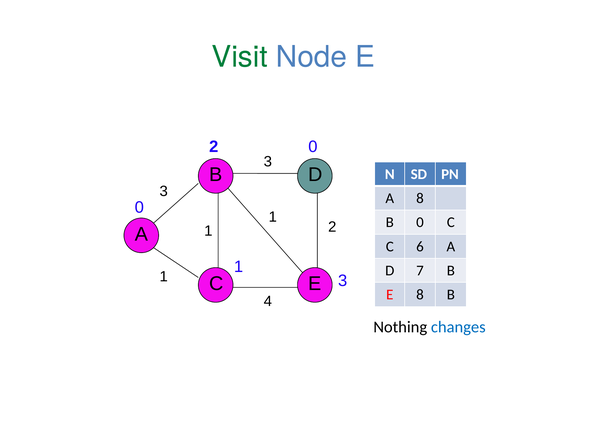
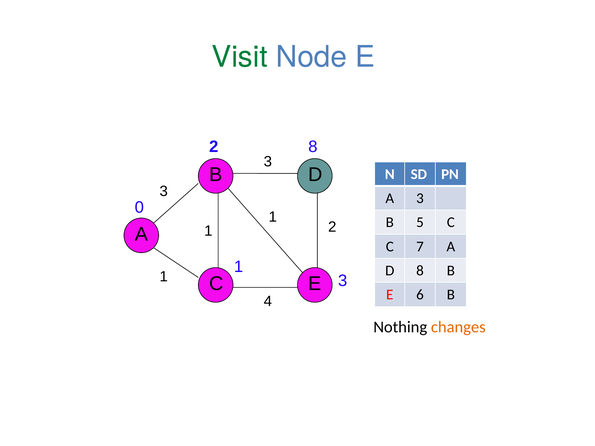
2 0: 0 -> 8 (313, 147)
A 8: 8 -> 3 (420, 198)
B 0: 0 -> 5 (420, 222)
6: 6 -> 7 (420, 247)
D 7: 7 -> 8 (420, 271)
E 8: 8 -> 6 (420, 295)
changes colour: blue -> orange (458, 327)
